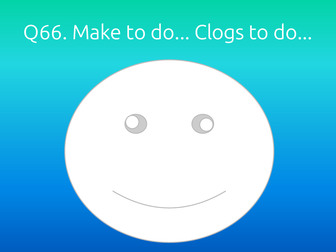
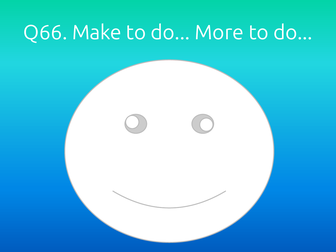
Clogs: Clogs -> More (219, 33)
